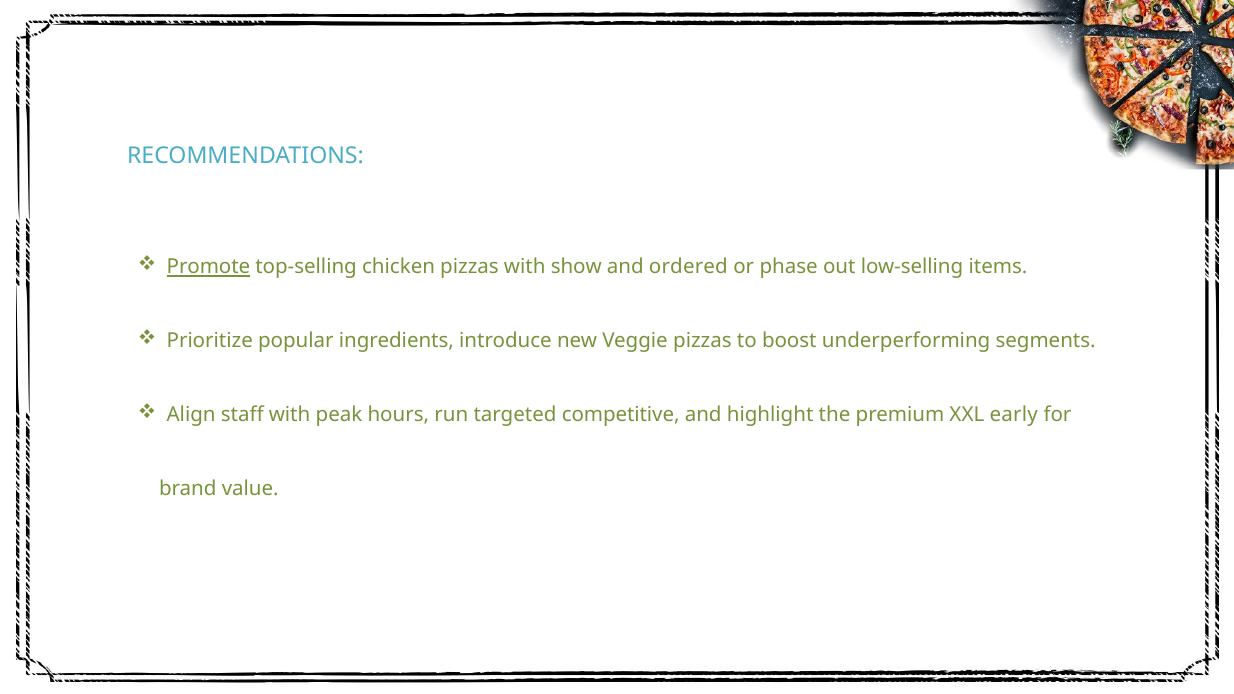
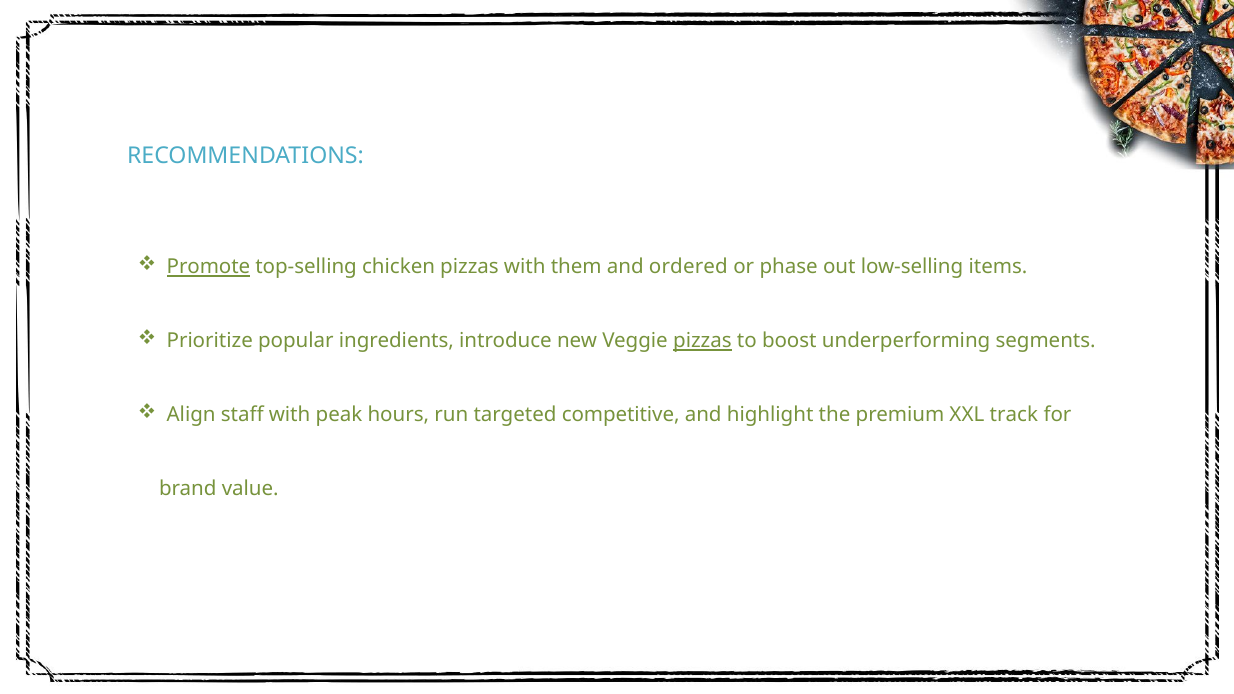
show: show -> them (576, 267)
pizzas underline: none -> present (702, 341)
early: early -> track (1014, 415)
